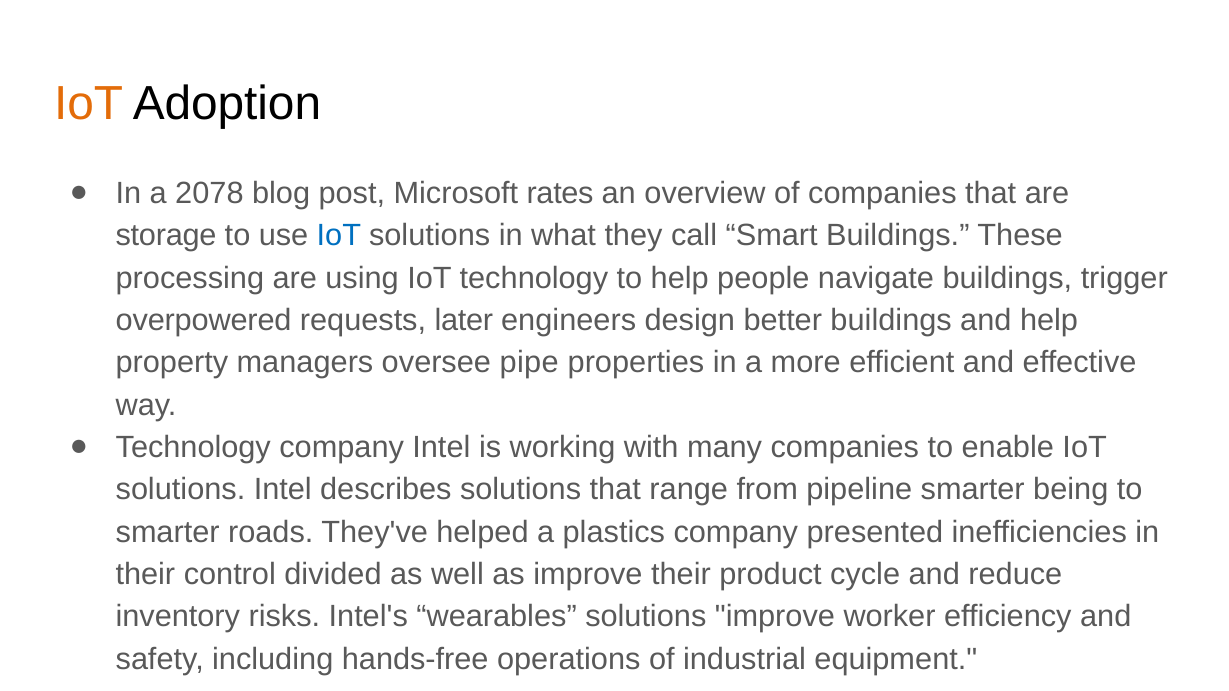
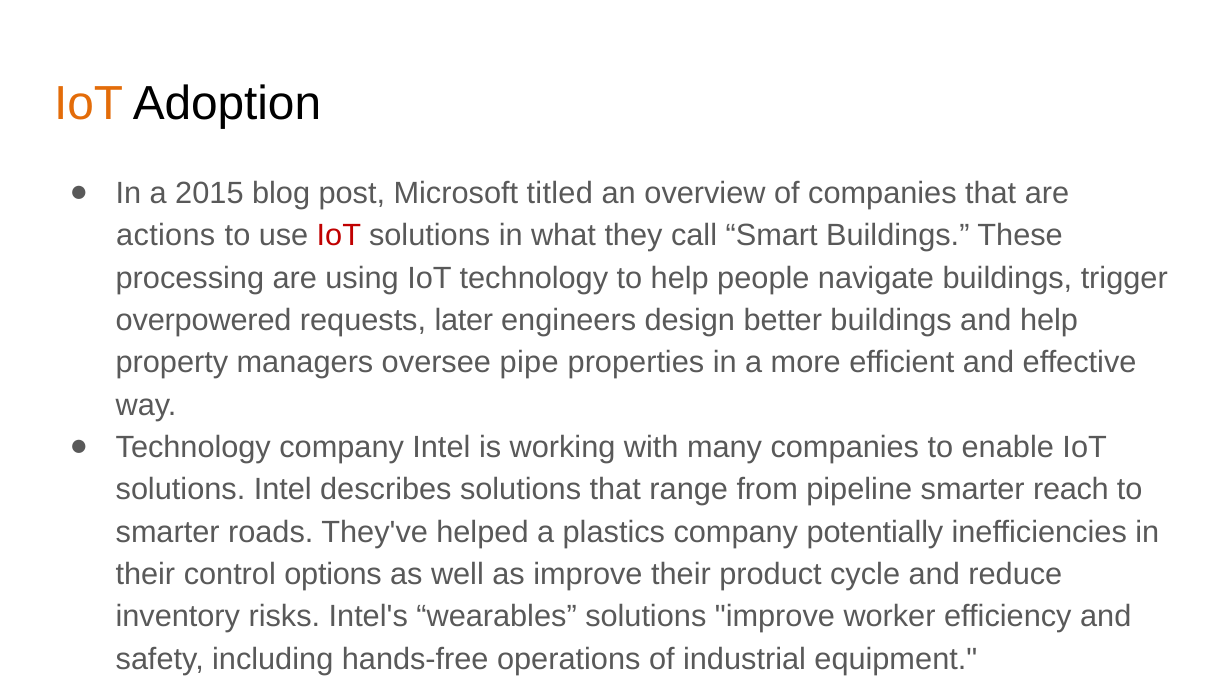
2078: 2078 -> 2015 (209, 193)
rates: rates -> titled (560, 193)
storage: storage -> actions (166, 236)
IoT colour: blue -> red (339, 236)
being: being -> reach (1071, 490)
presented: presented -> potentially (875, 532)
divided: divided -> options (333, 575)
